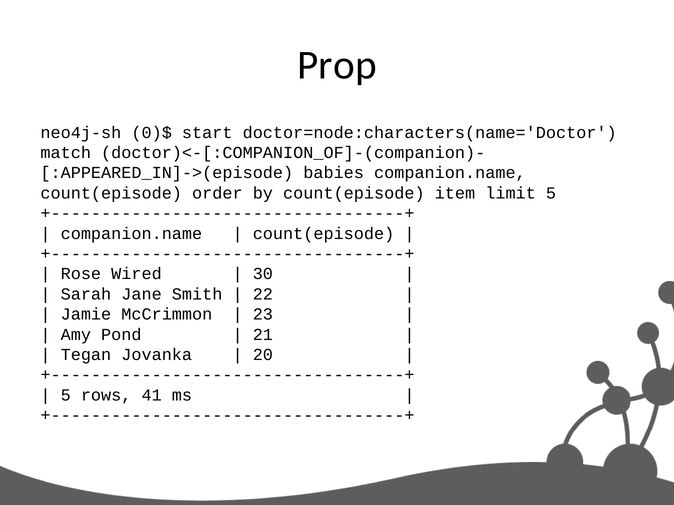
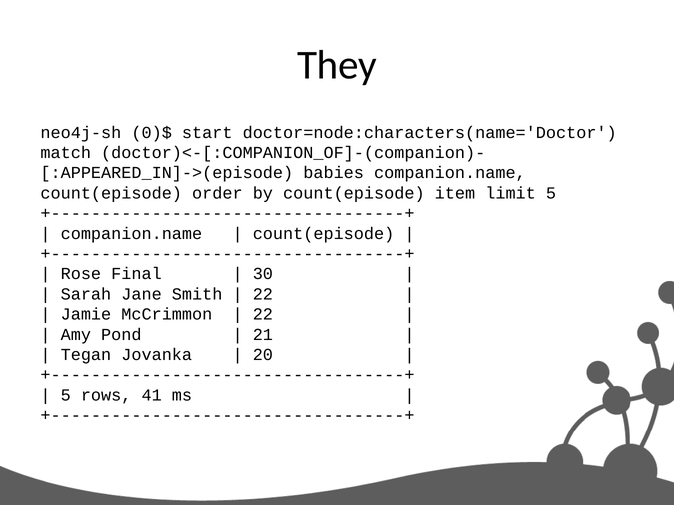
Prop: Prop -> They (337, 65)
Wired: Wired -> Final (136, 274)
23: 23 -> 22 (263, 315)
